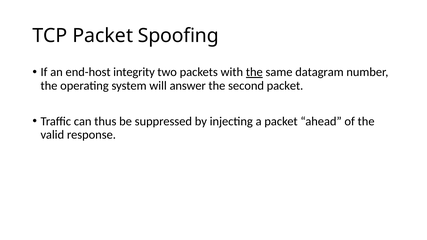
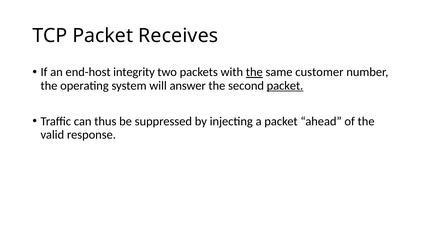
Spoofing: Spoofing -> Receives (178, 36)
datagram: datagram -> customer (319, 72)
packet underline: none -> present (285, 86)
